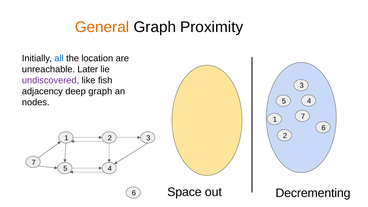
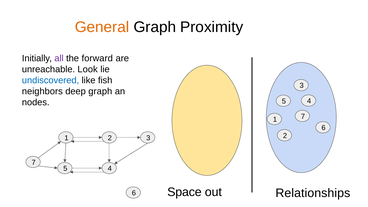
all colour: blue -> purple (59, 58)
location: location -> forward (97, 58)
Later: Later -> Look (88, 69)
undiscovered colour: purple -> blue (51, 80)
adjacency: adjacency -> neighbors (42, 91)
Decrementing: Decrementing -> Relationships (313, 193)
